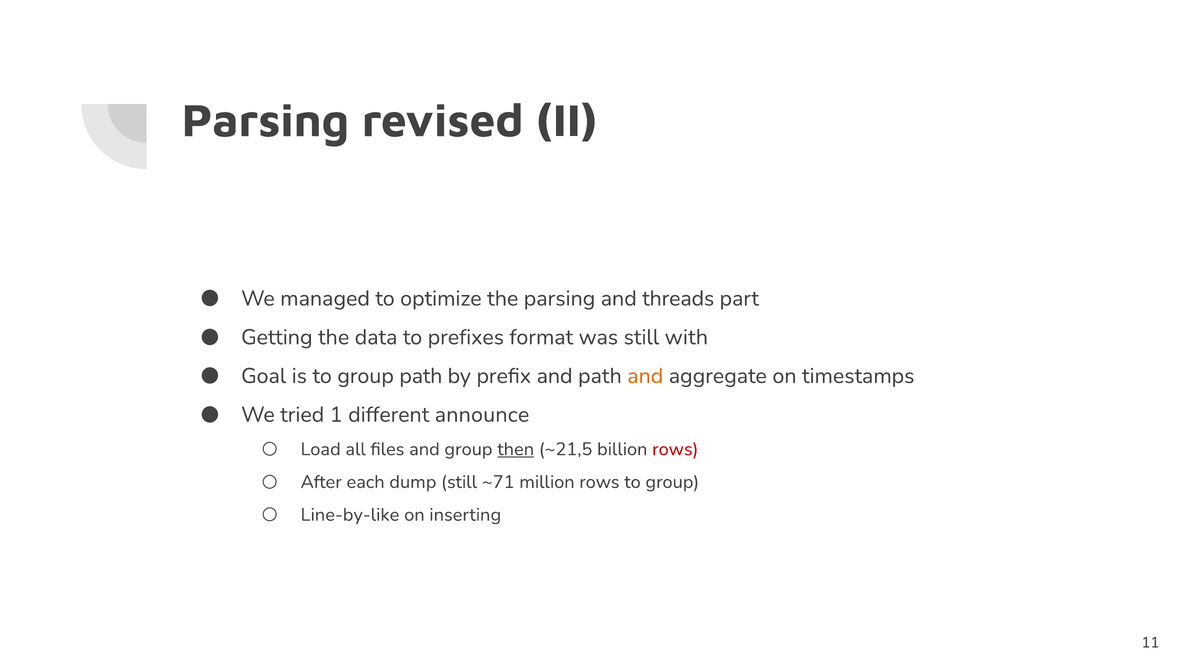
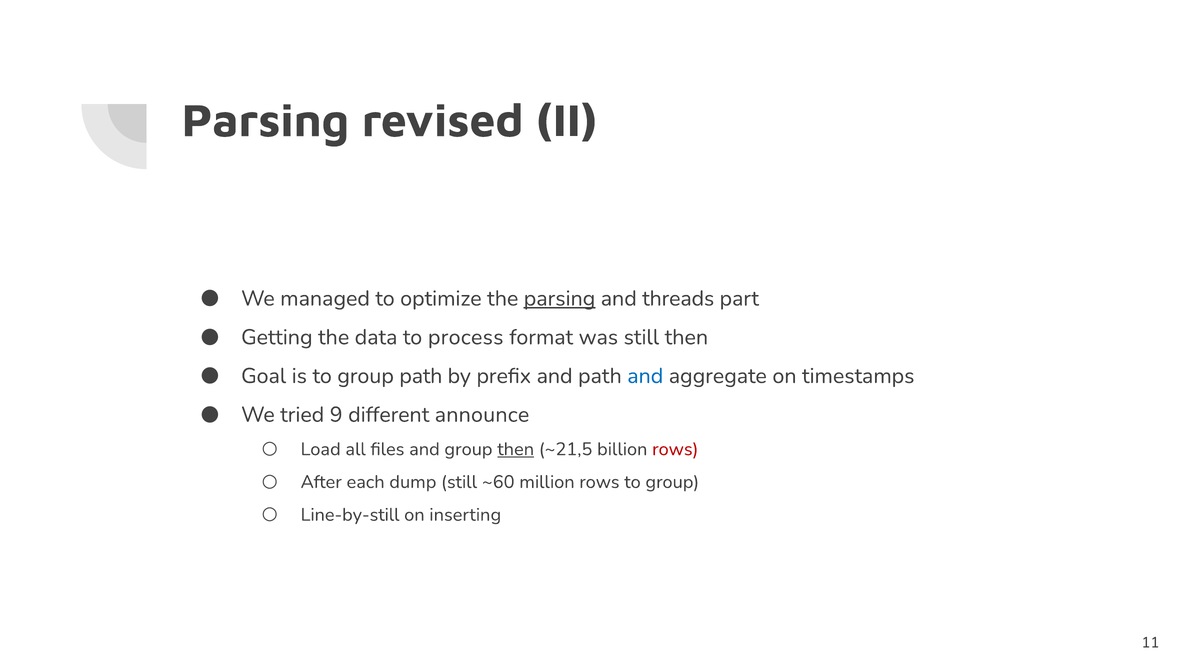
parsing underline: none -> present (560, 298)
prefixes: prefixes -> process (466, 337)
still with: with -> then (686, 337)
and colour: orange -> blue (645, 376)
1: 1 -> 9 (336, 414)
~71: ~71 -> ~60 (498, 482)
Line-by-like: Line-by-like -> Line-by-still (350, 514)
